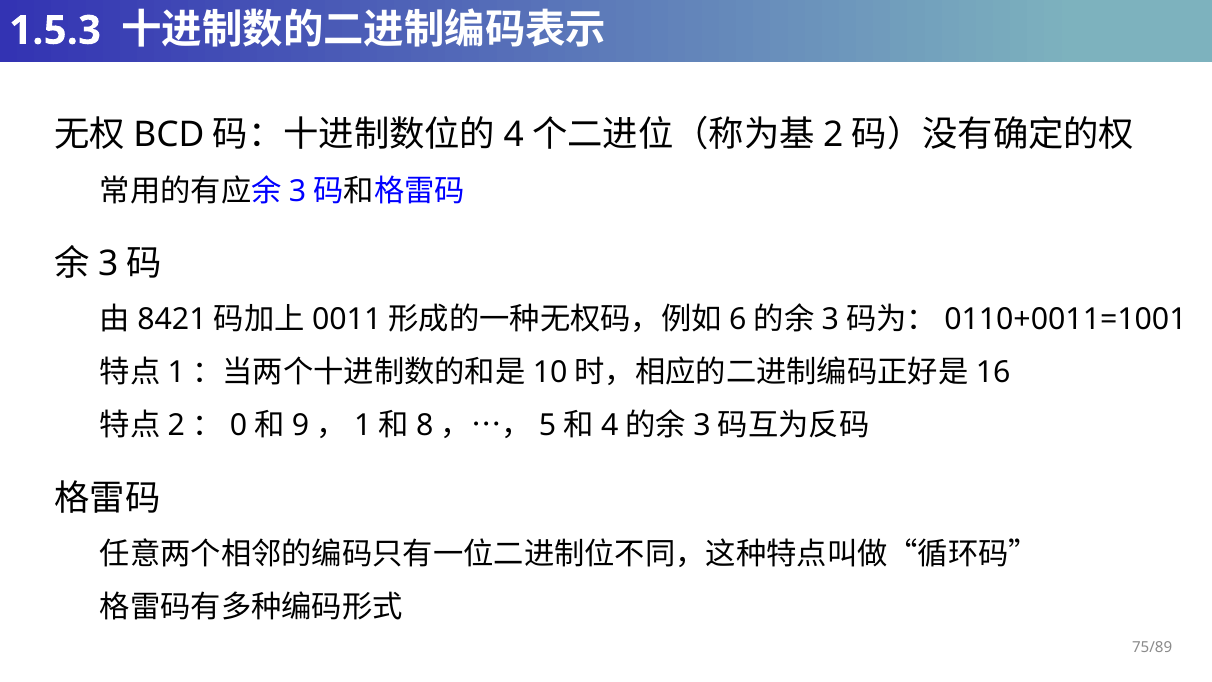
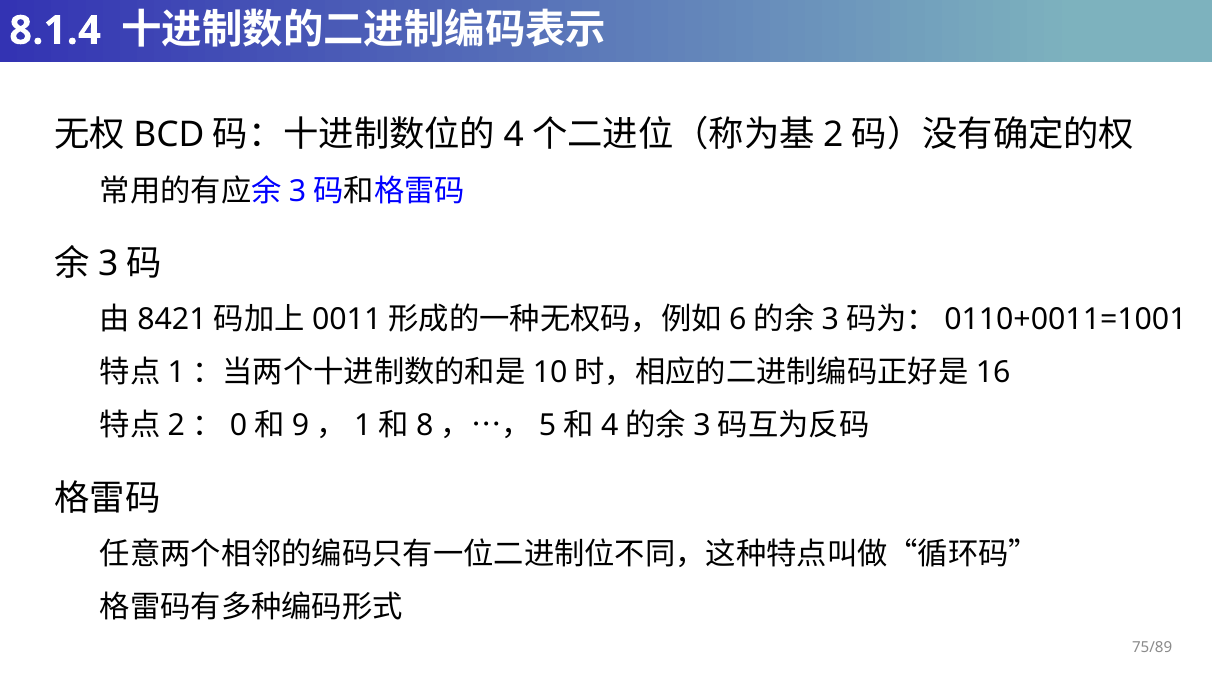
1.5.3: 1.5.3 -> 8.1.4 (55, 31)
